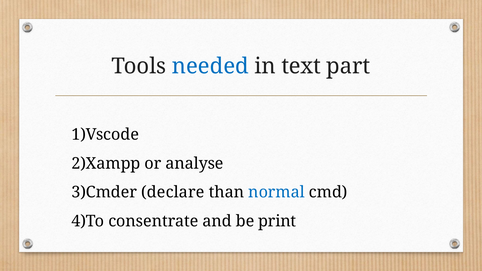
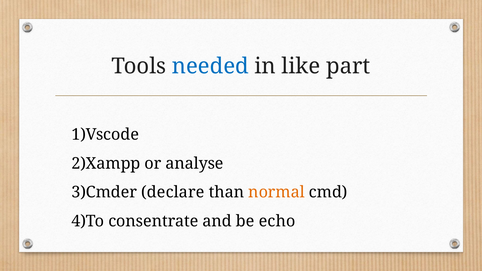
text: text -> like (301, 66)
normal colour: blue -> orange (277, 192)
print: print -> echo (277, 221)
